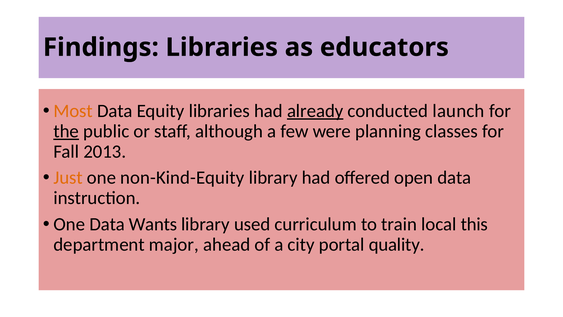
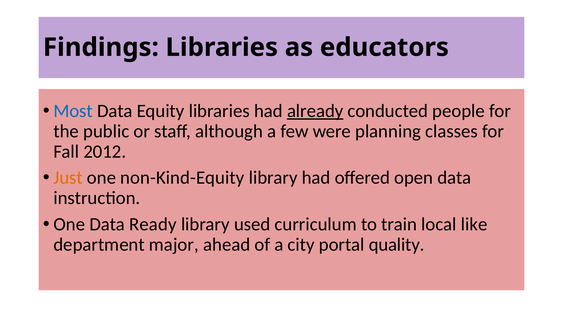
Most colour: orange -> blue (73, 111)
launch: launch -> people (459, 111)
the underline: present -> none (66, 131)
2013: 2013 -> 2012 (105, 151)
Wants: Wants -> Ready (153, 224)
this: this -> like (474, 224)
